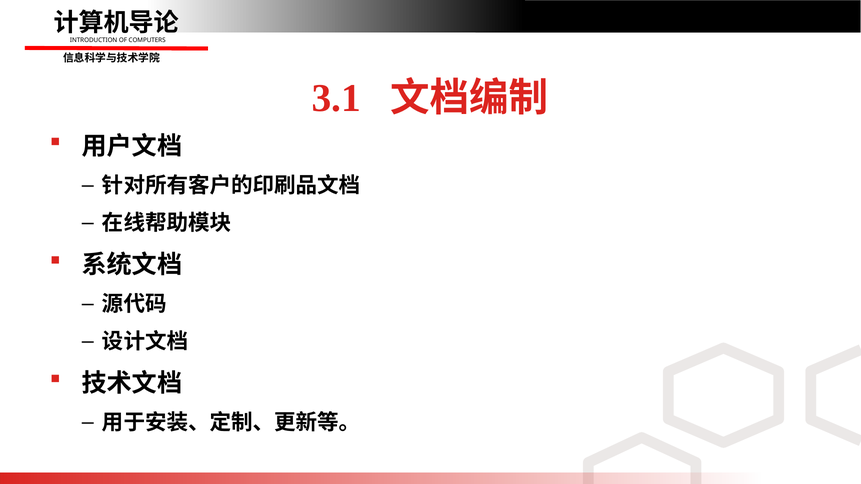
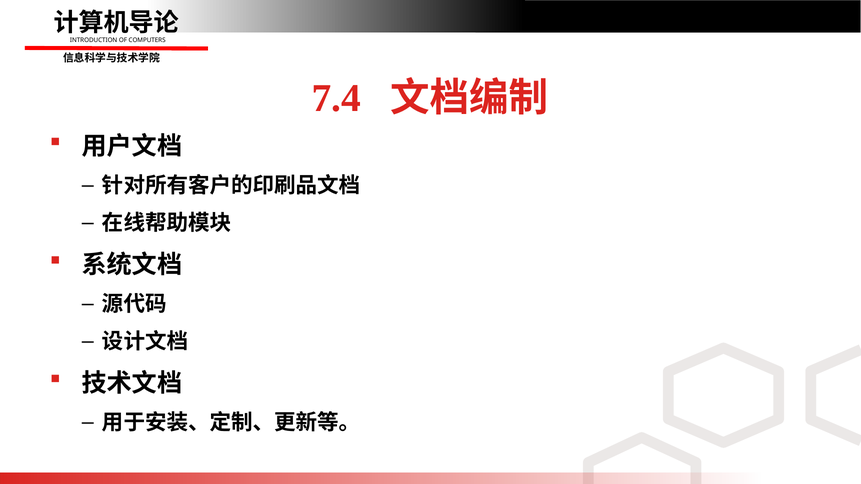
3.1: 3.1 -> 7.4 (336, 98)
